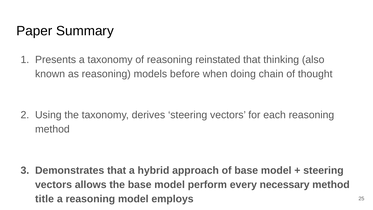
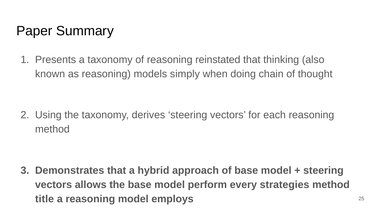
before: before -> simply (185, 74)
necessary: necessary -> strategies (285, 185)
